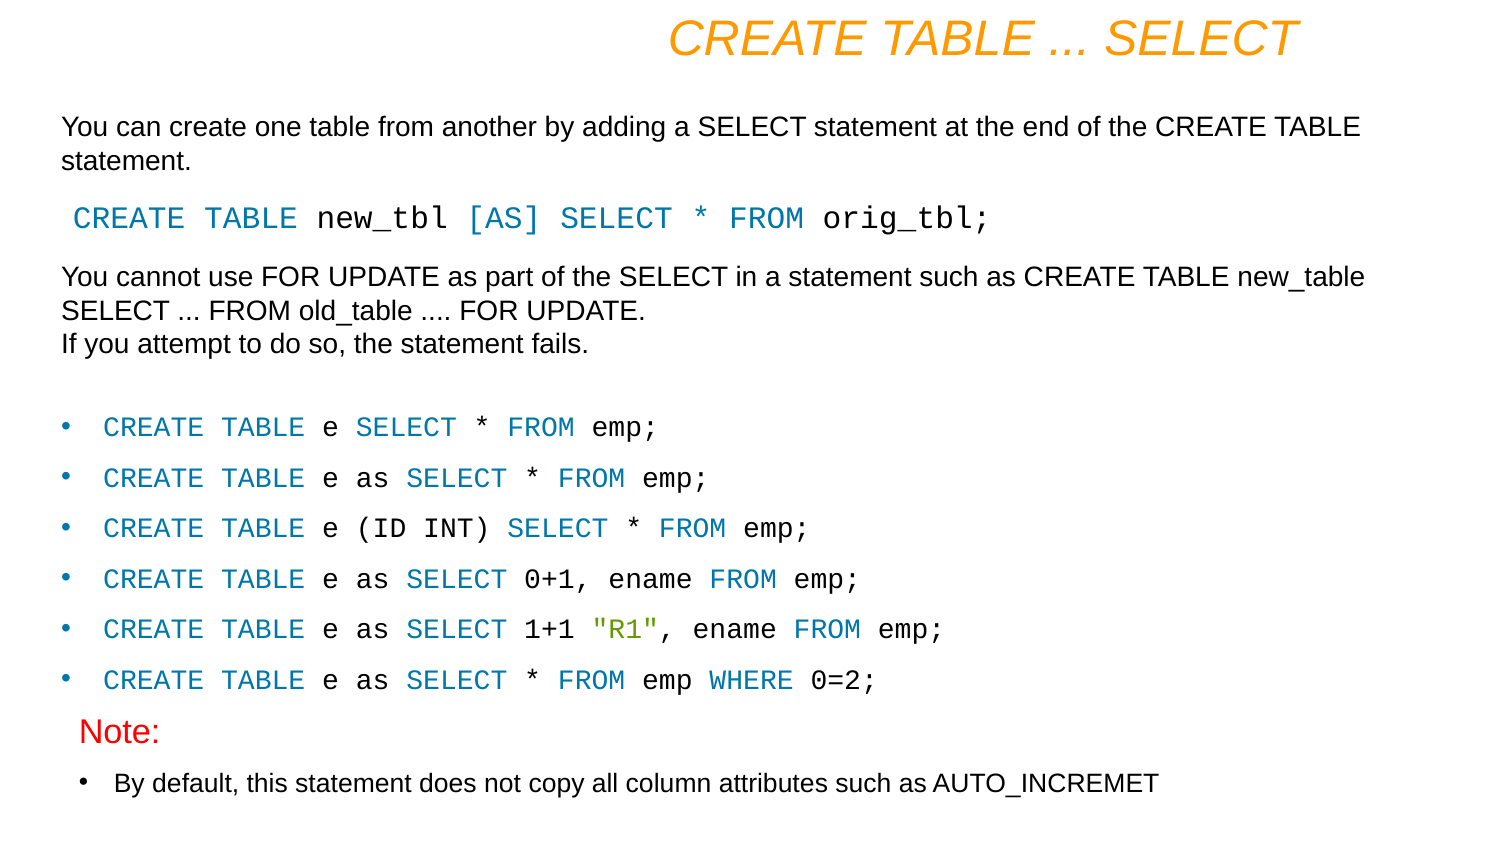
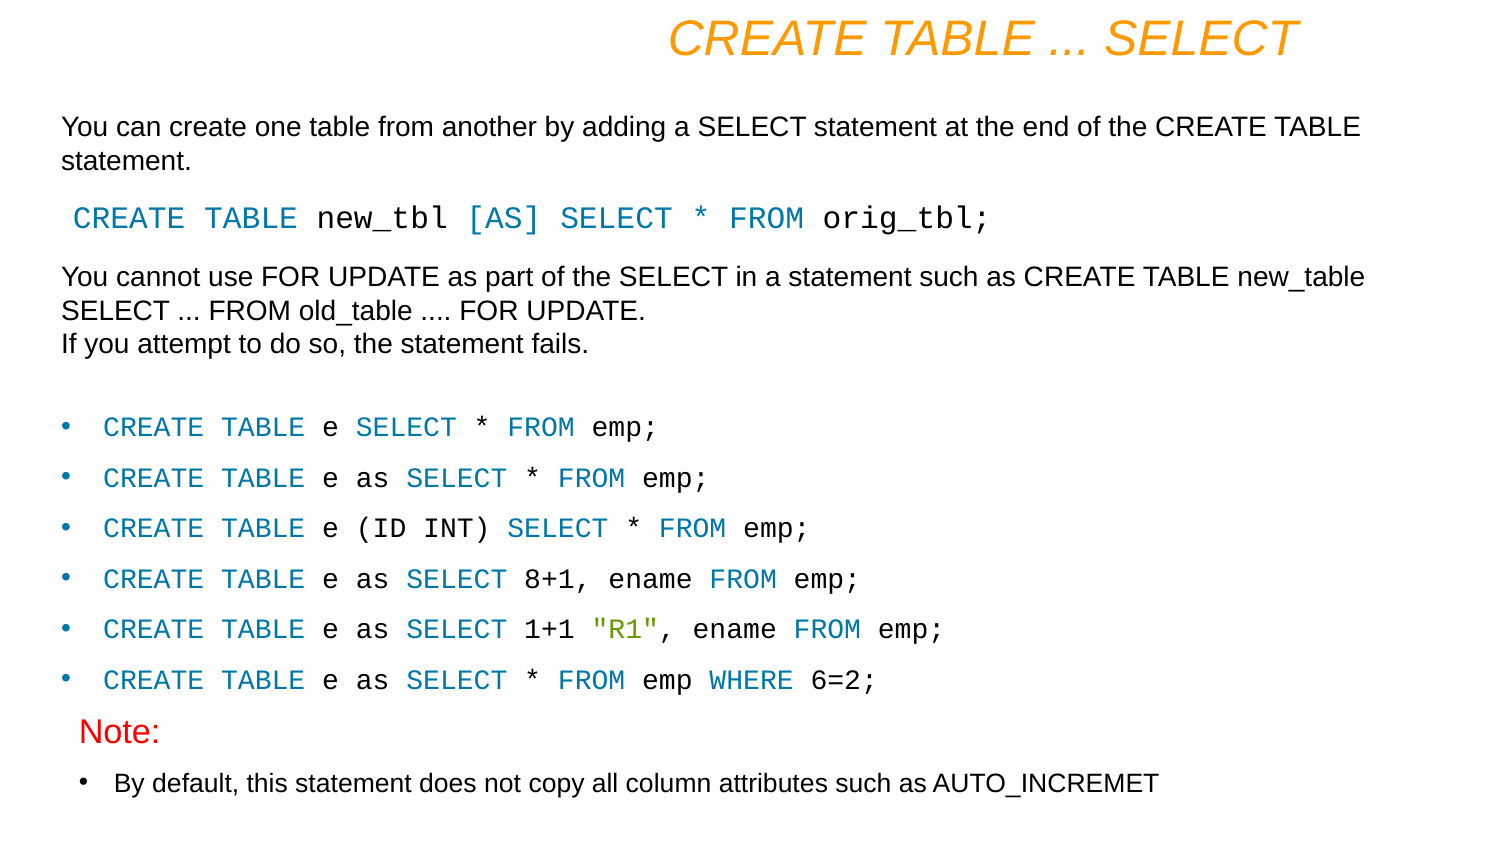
0+1: 0+1 -> 8+1 (558, 579)
0=2: 0=2 -> 6=2 (844, 680)
